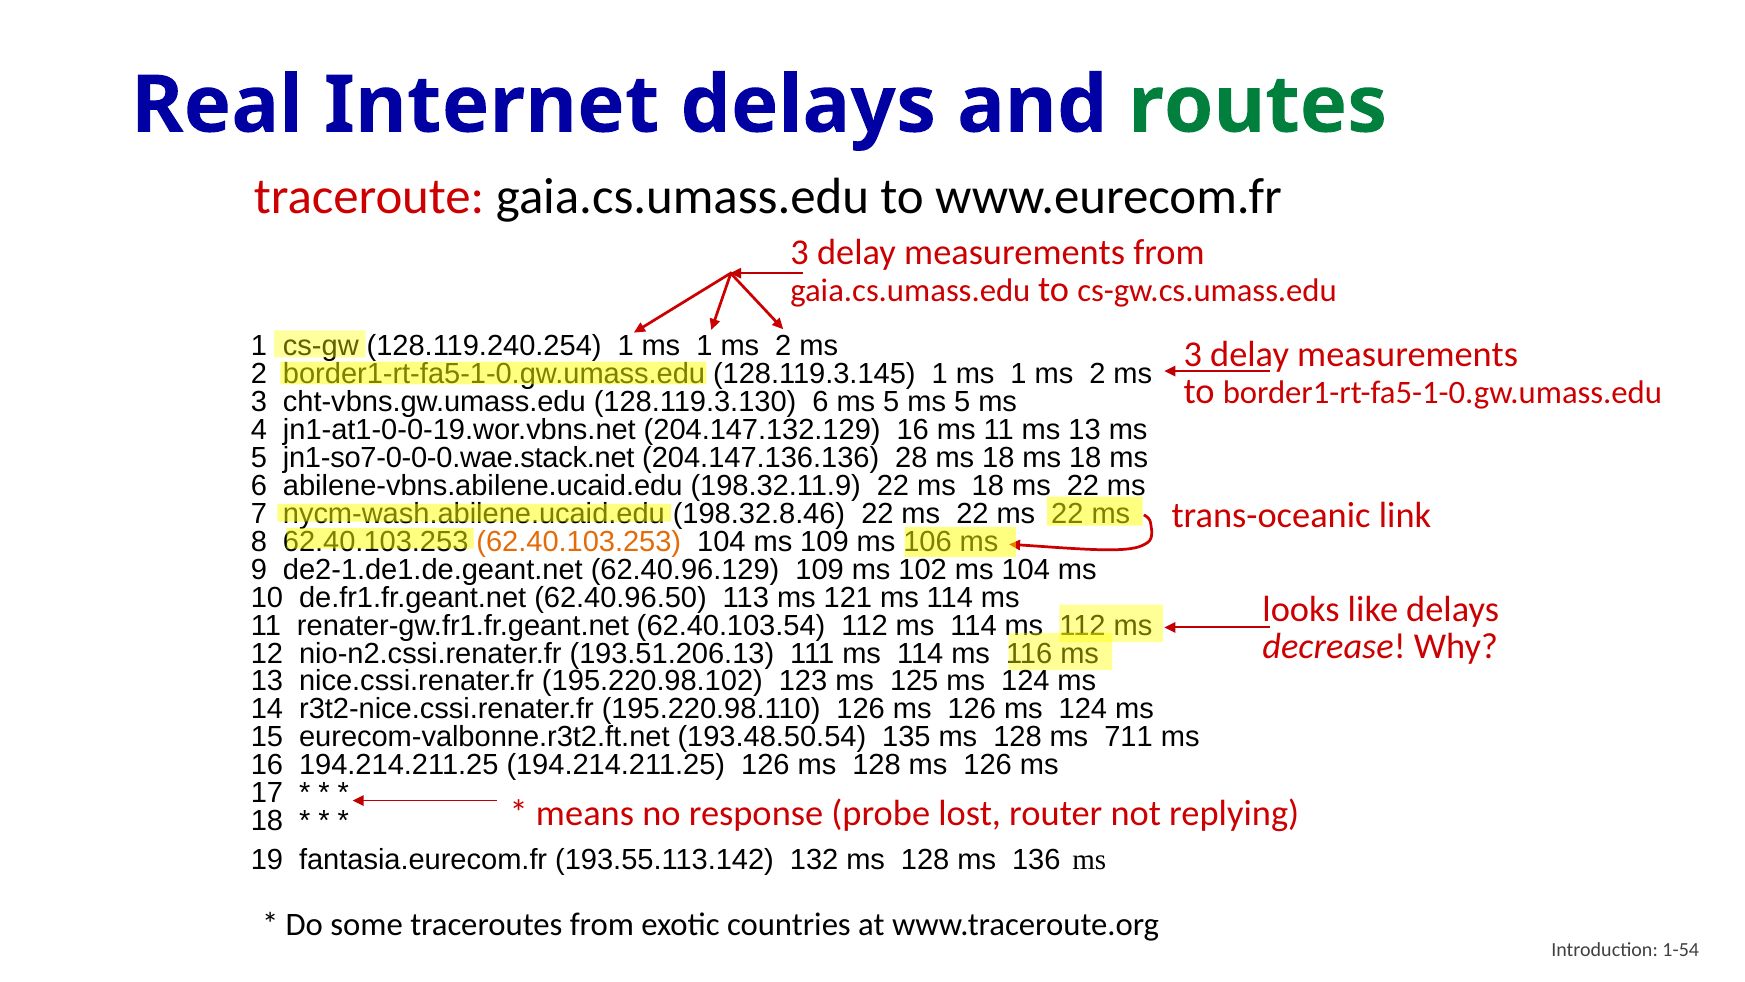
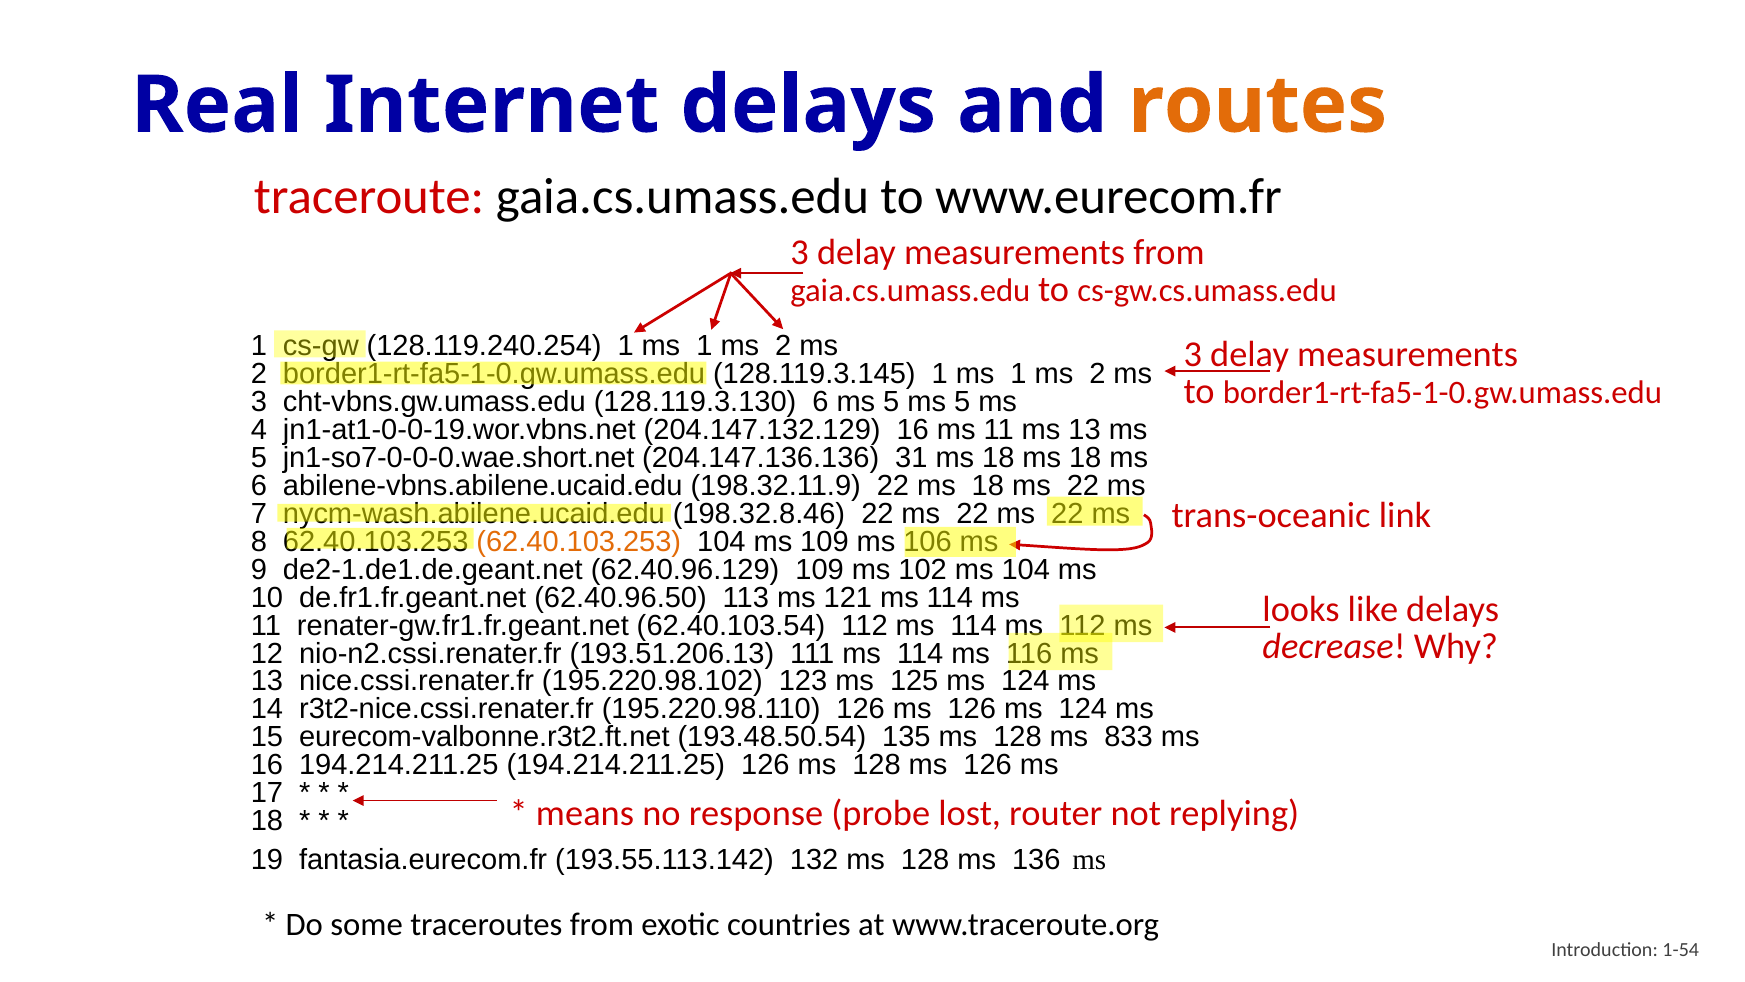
routes colour: green -> orange (1258, 105)
jn1-so7-0-0-0.wae.stack.net: jn1-so7-0-0-0.wae.stack.net -> jn1-so7-0-0-0.wae.short.net (459, 458)
28: 28 -> 31 (911, 458)
711: 711 -> 833 (1129, 737)
